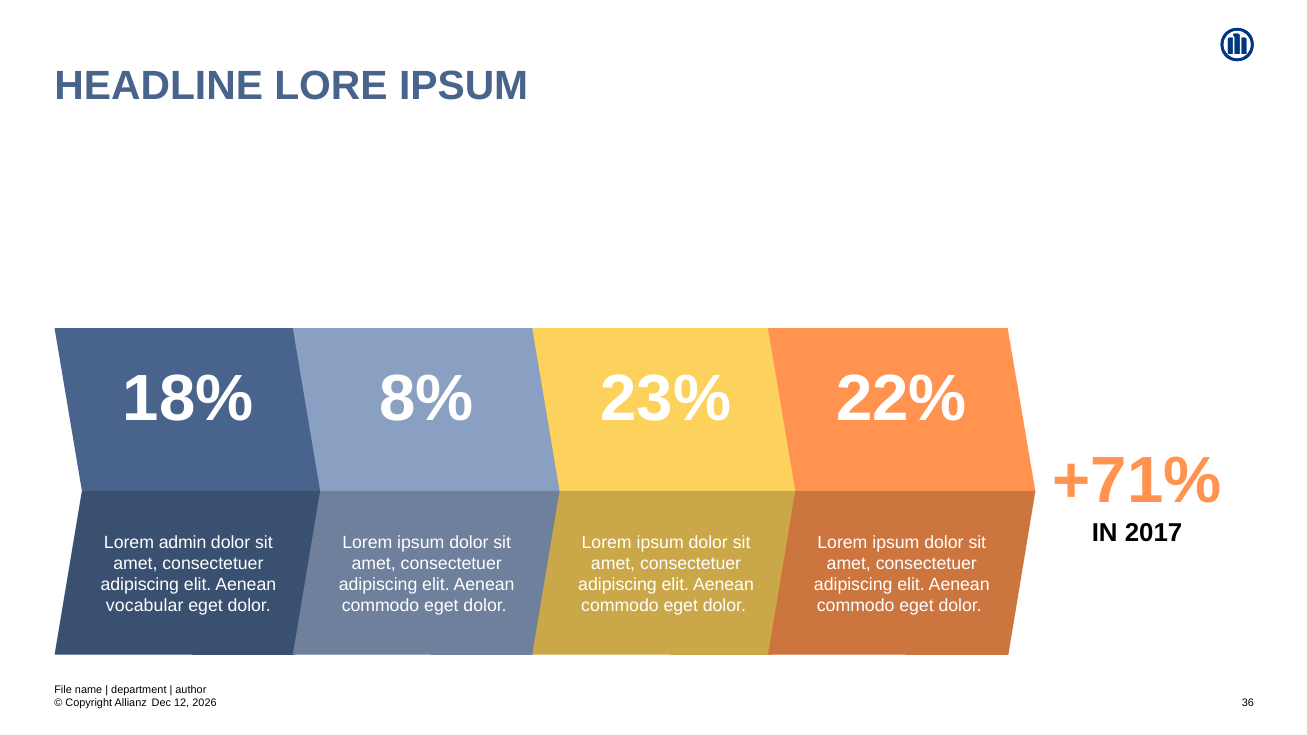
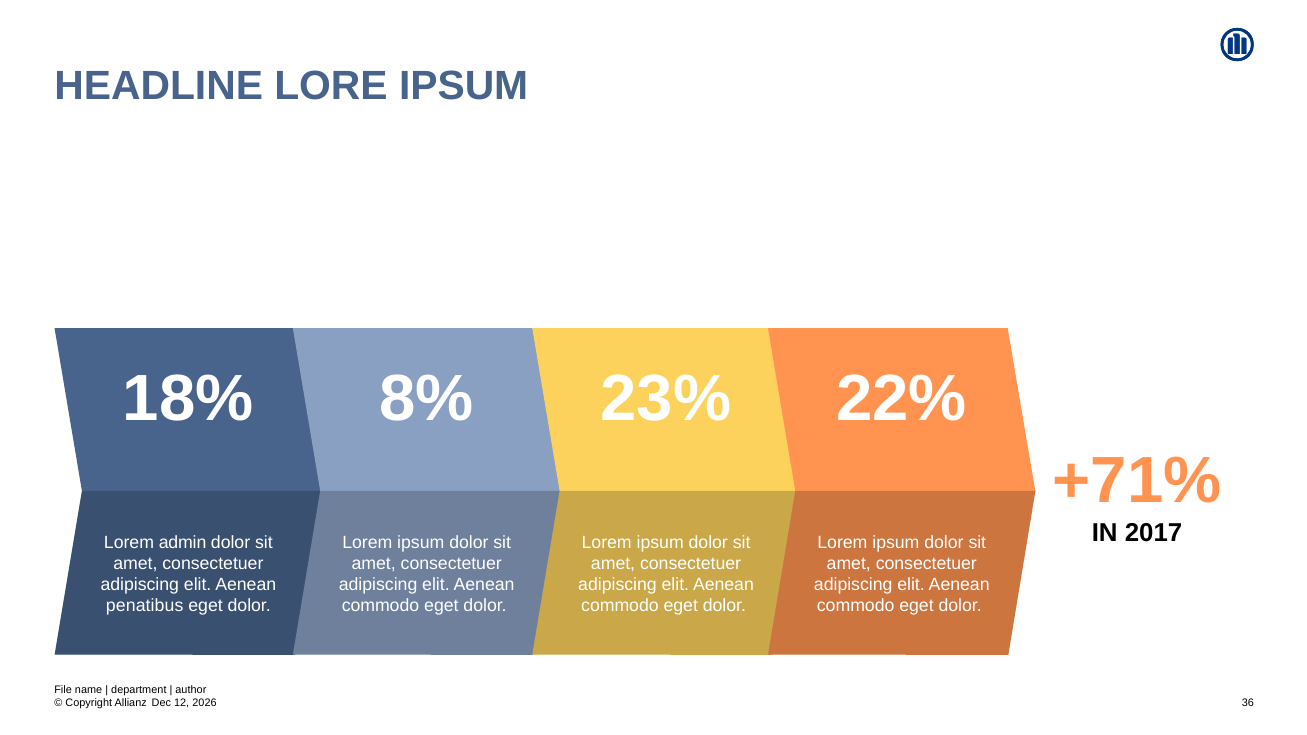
vocabular: vocabular -> penatibus (145, 606)
